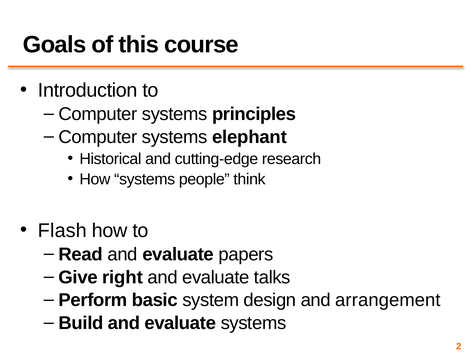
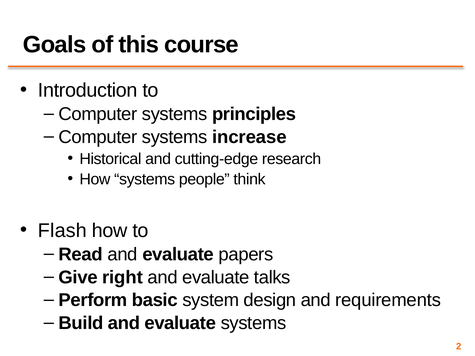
elephant: elephant -> increase (249, 137)
arrangement: arrangement -> requirements (388, 300)
